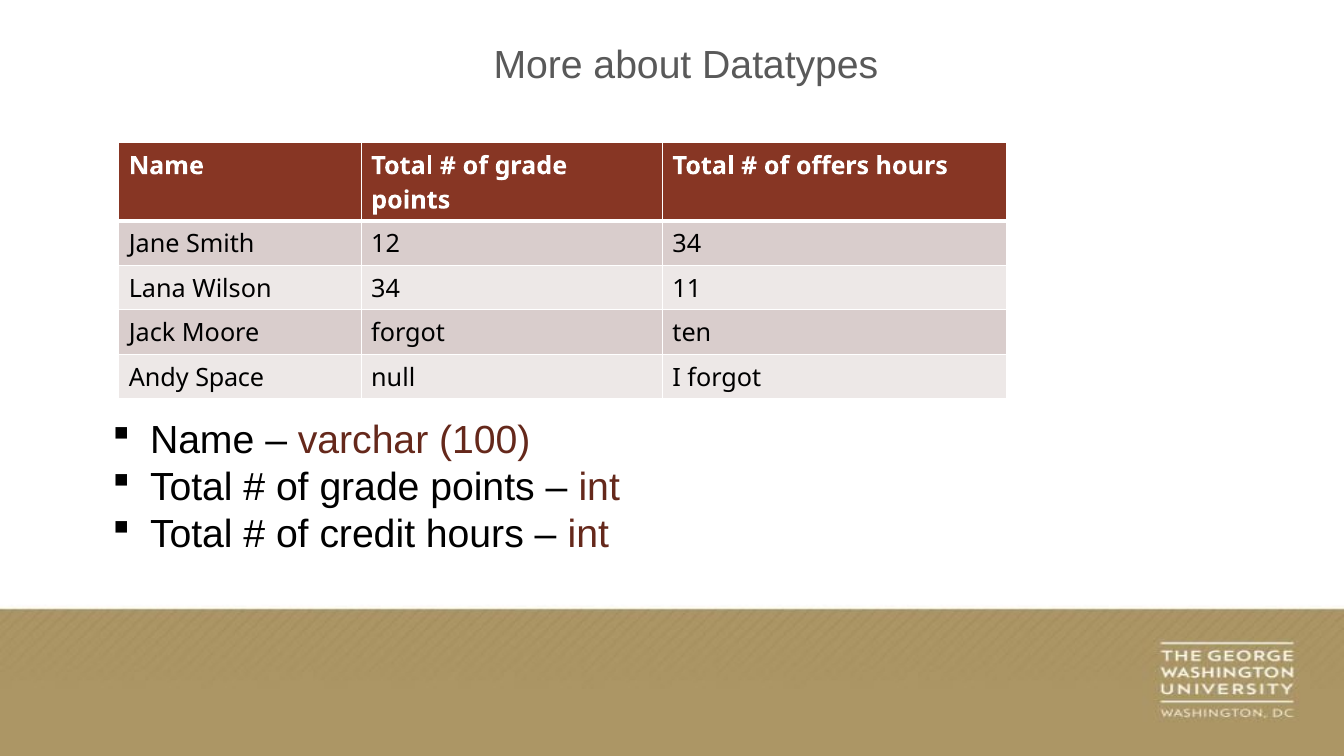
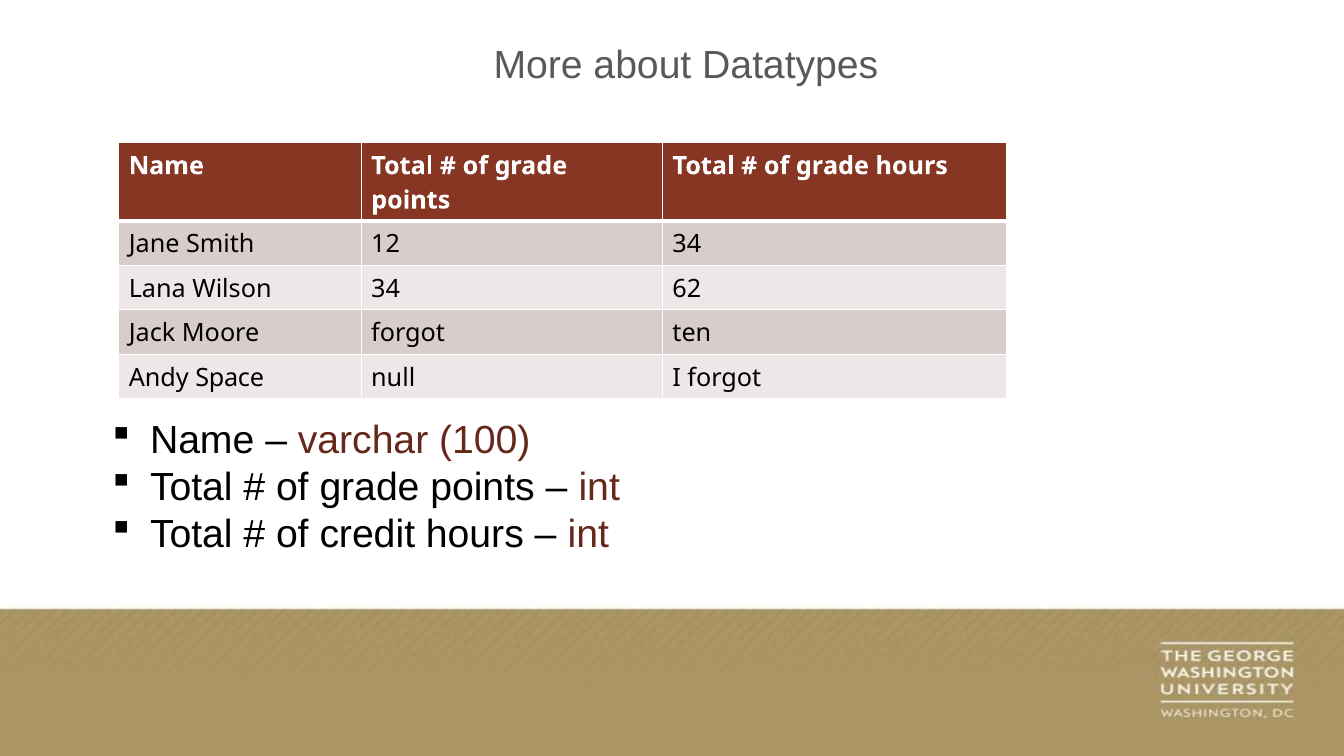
offers: offers -> grade (832, 166)
11: 11 -> 62 (687, 289)
